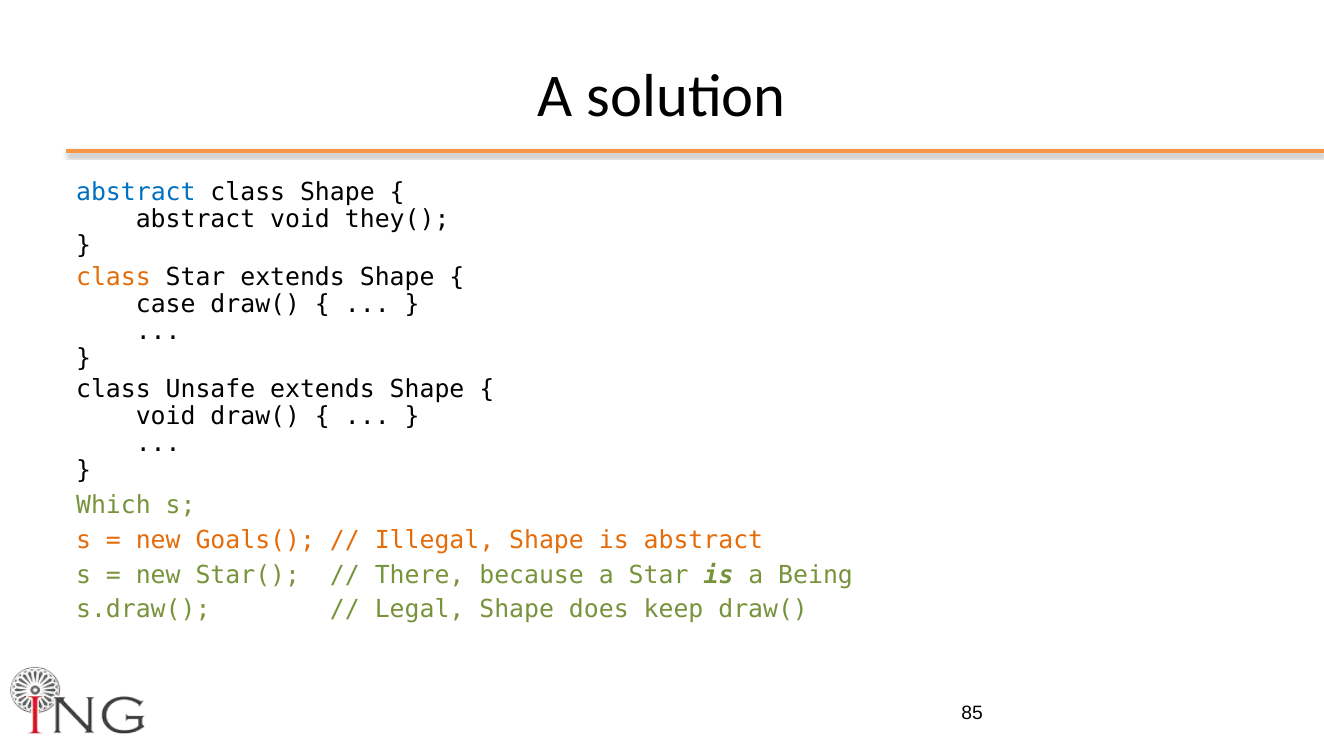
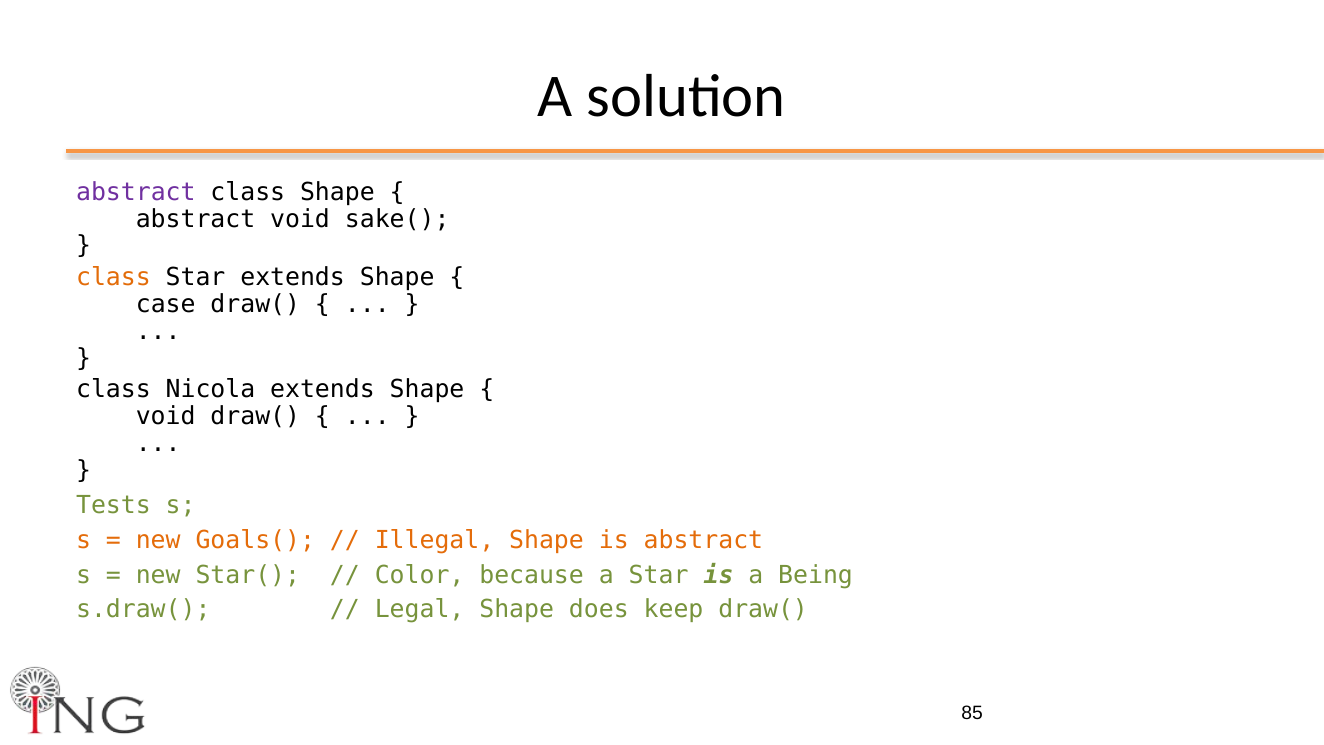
abstract colour: blue -> purple (136, 192)
they(: they( -> sake( (397, 219)
Unsafe: Unsafe -> Nicola (210, 390)
Which: Which -> Tests (113, 505)
There: There -> Color (420, 575)
